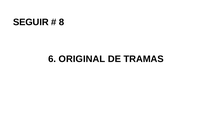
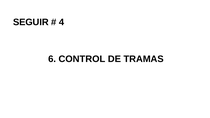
8: 8 -> 4 (62, 22)
ORIGINAL: ORIGINAL -> CONTROL (82, 59)
